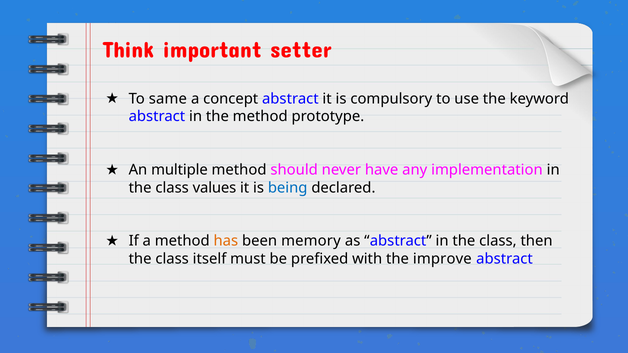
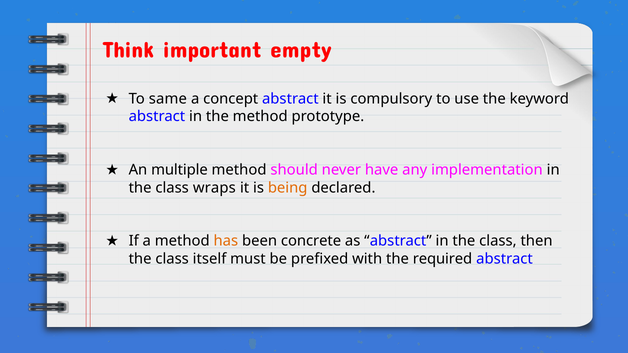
setter: setter -> empty (301, 50)
values: values -> wraps (214, 188)
being colour: blue -> orange (288, 188)
memory: memory -> concrete (311, 241)
improve: improve -> required (442, 259)
